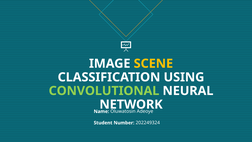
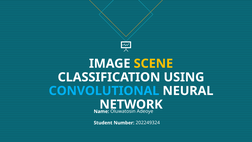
CONVOLUTIONAL colour: light green -> light blue (104, 91)
